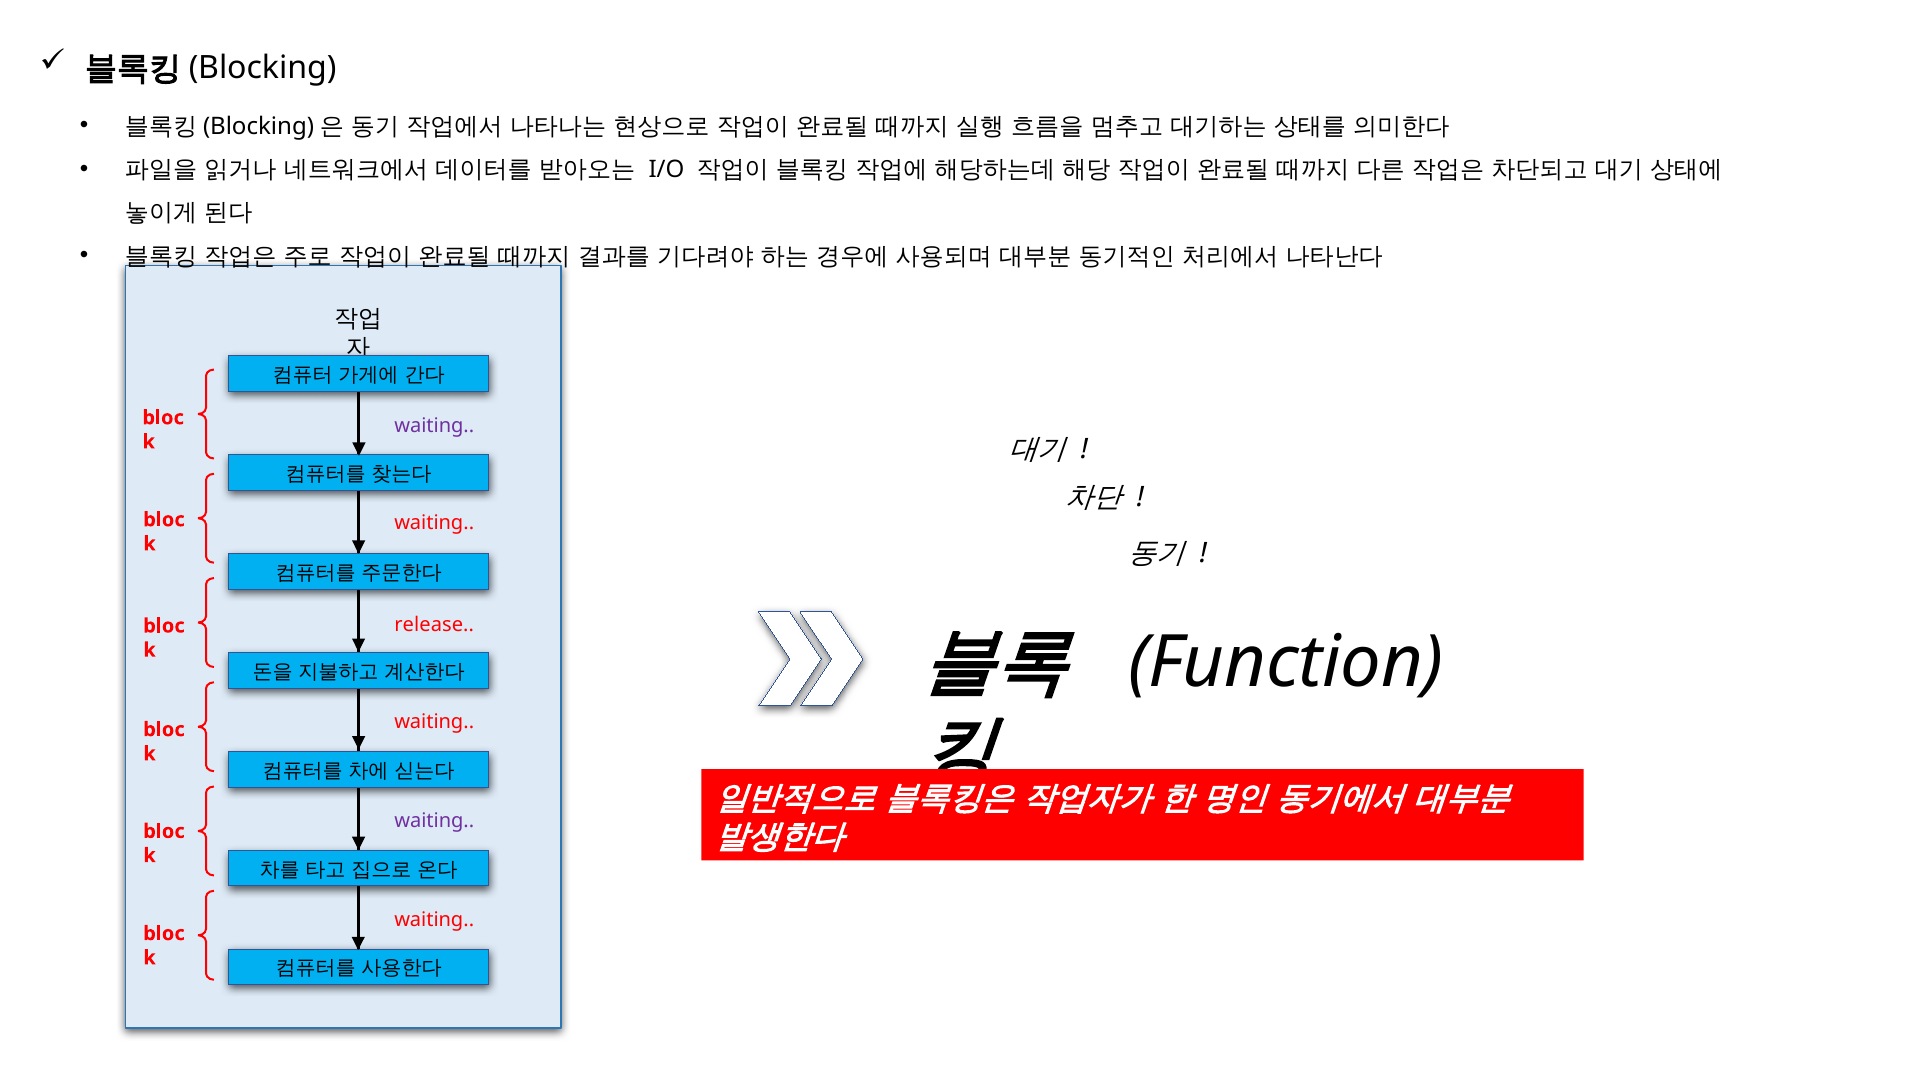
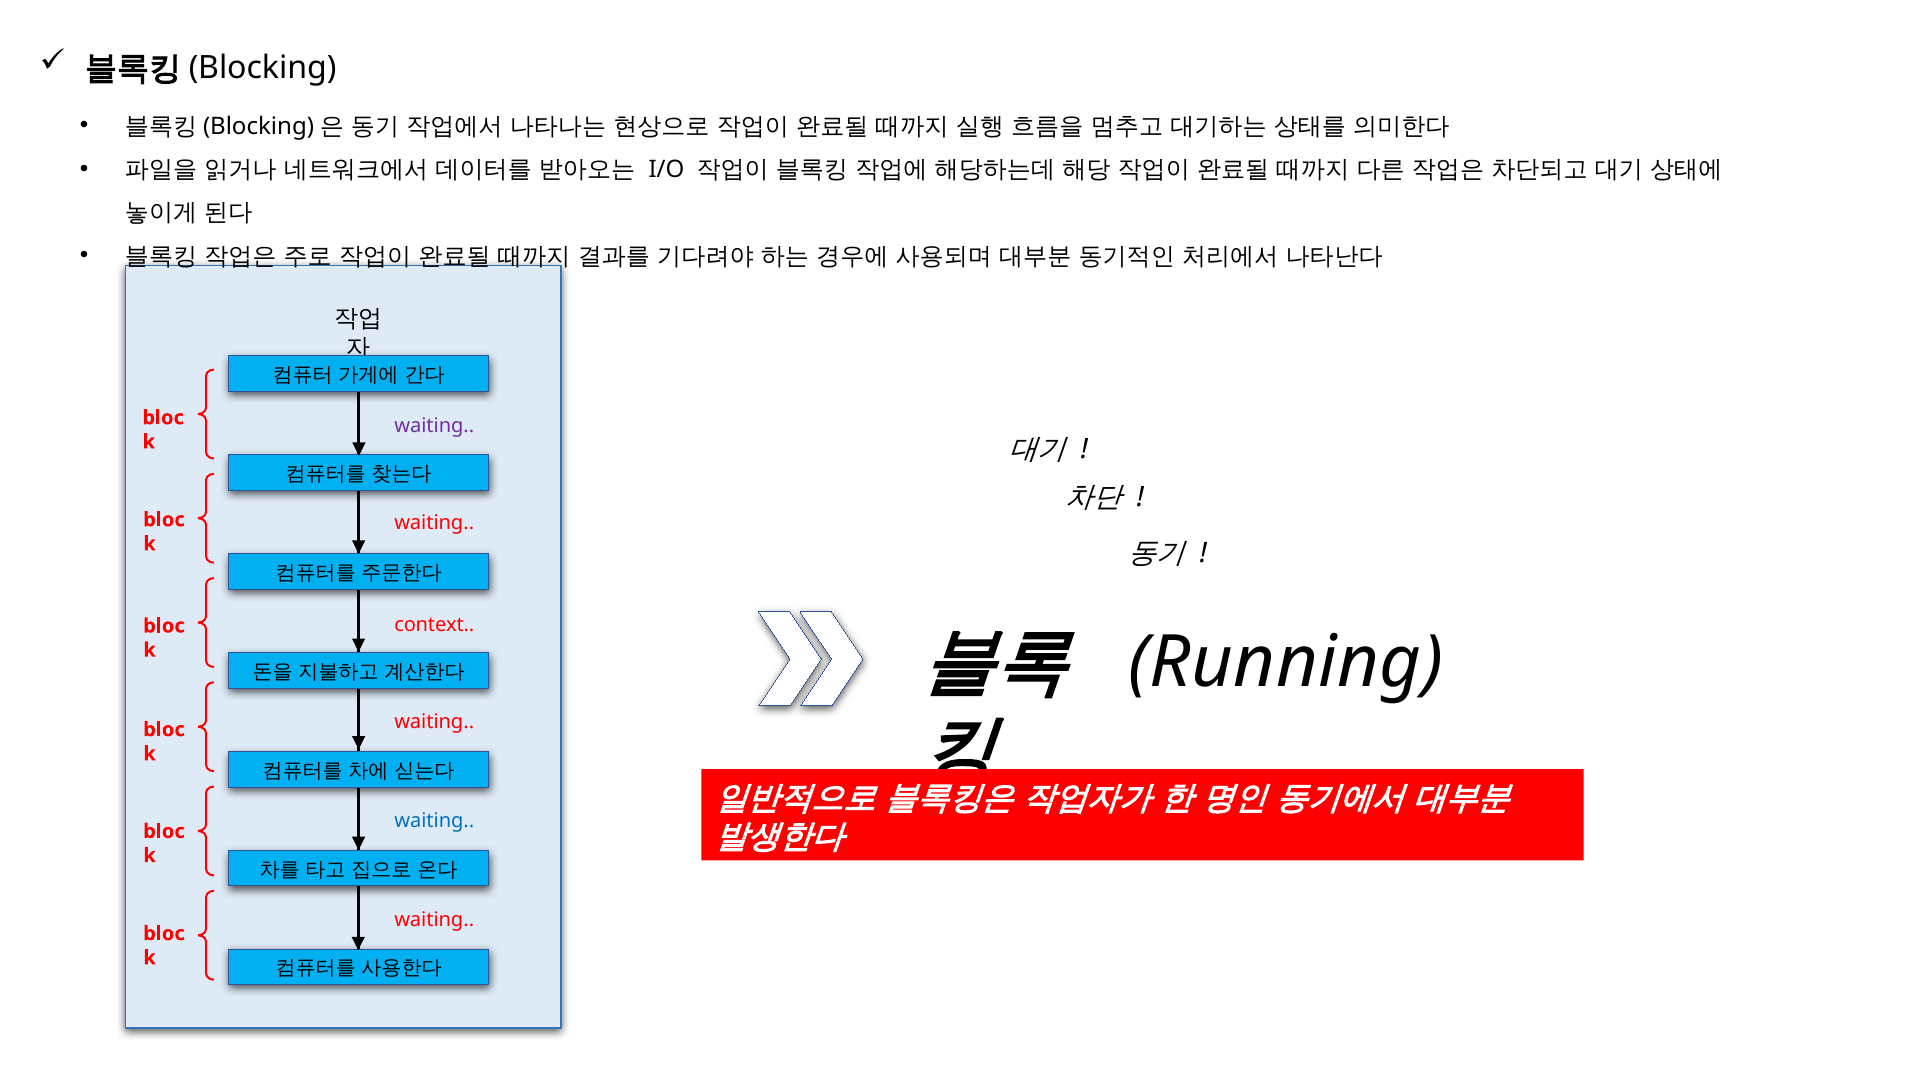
release: release -> context (434, 625)
Function: Function -> Running (1286, 662)
waiting colour: purple -> blue (434, 820)
